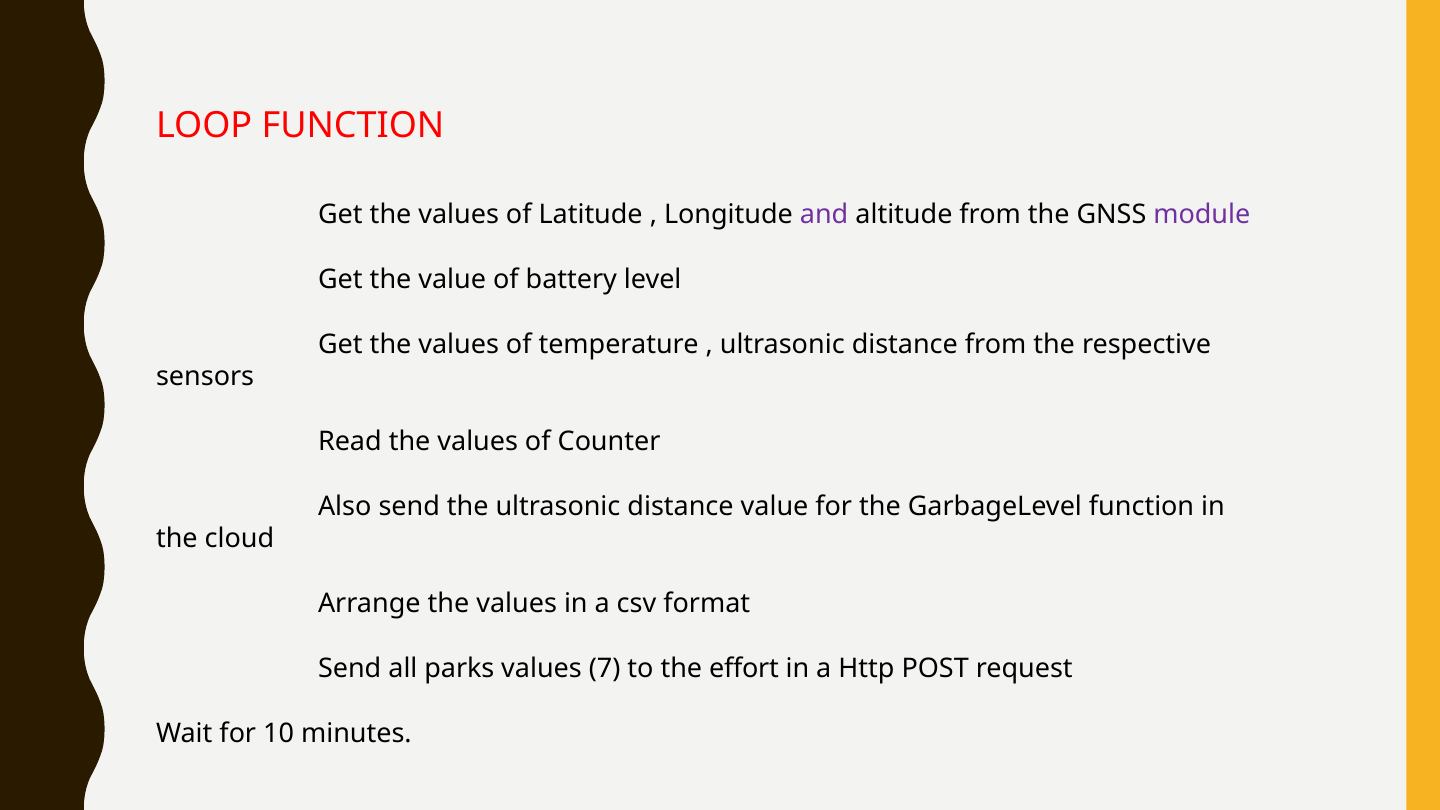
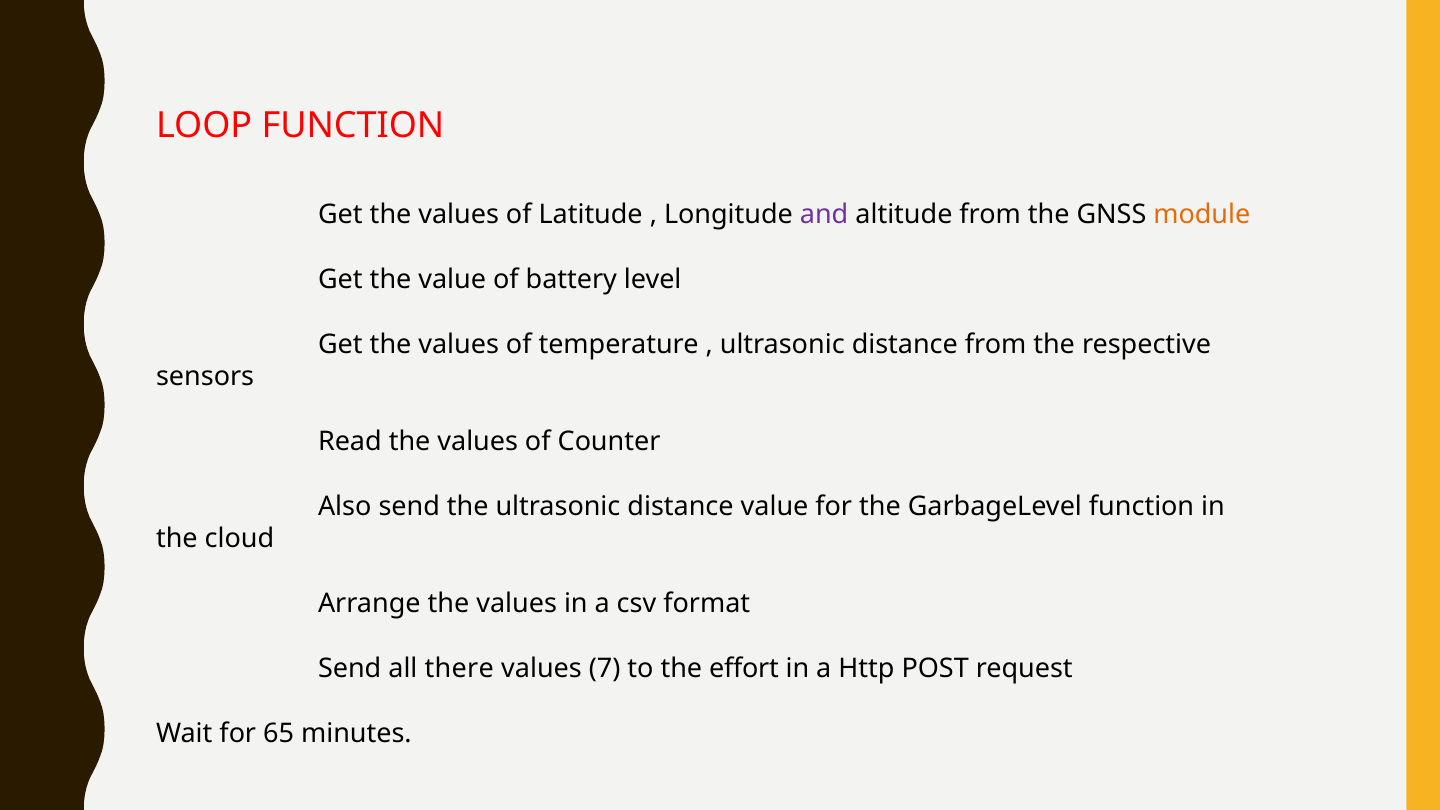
module colour: purple -> orange (1202, 215)
parks: parks -> there (459, 668)
10: 10 -> 65 (279, 733)
